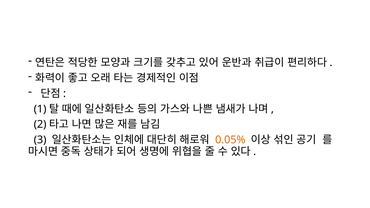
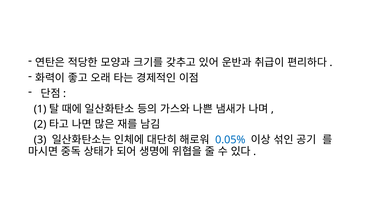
0.05% colour: orange -> blue (230, 140)
